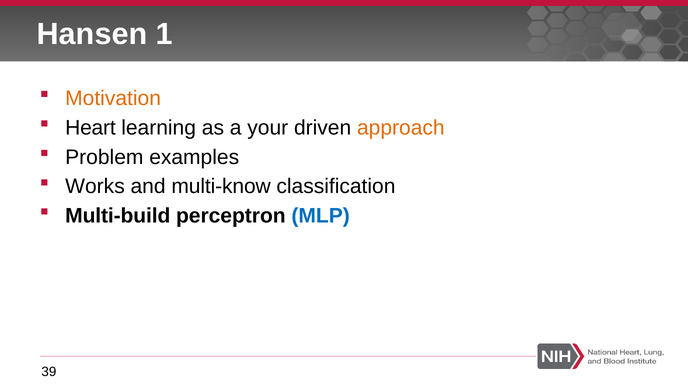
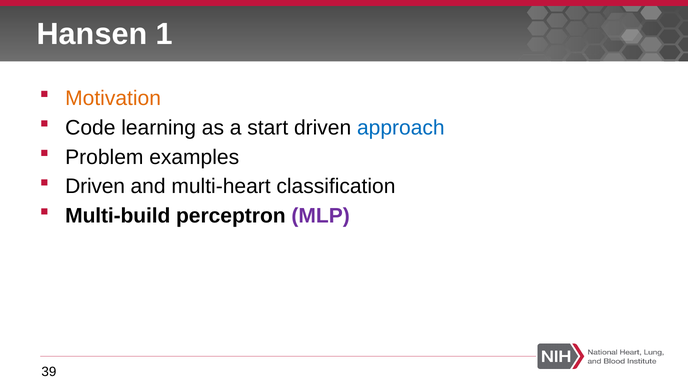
Heart: Heart -> Code (90, 128)
your: your -> start (268, 128)
approach colour: orange -> blue (401, 128)
Works: Works -> Driven (95, 186)
multi-know: multi-know -> multi-heart (221, 186)
MLP colour: blue -> purple (321, 216)
